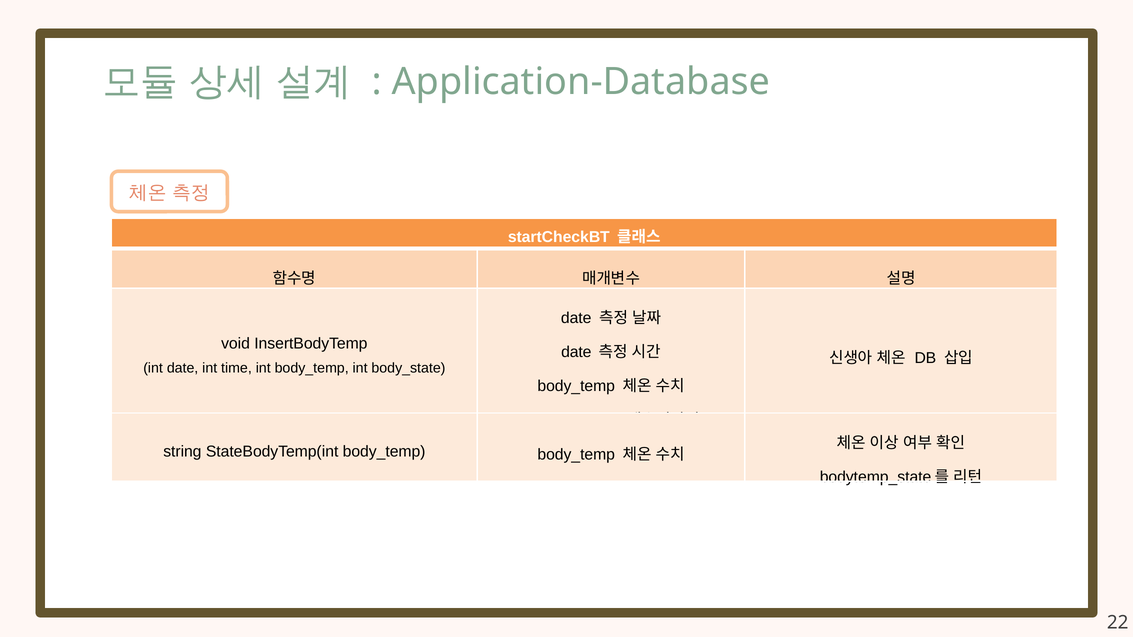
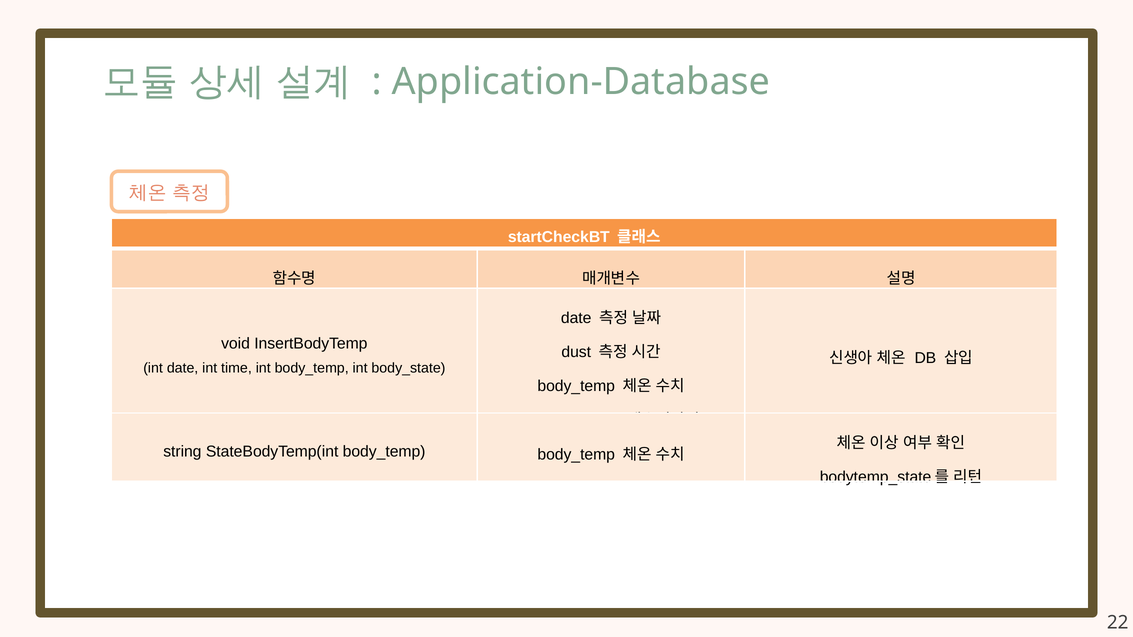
date: date -> dust (576, 352)
